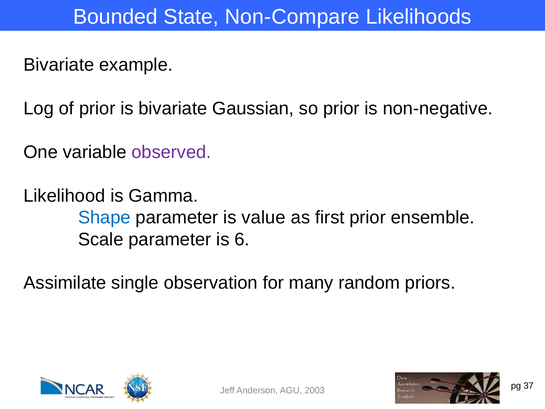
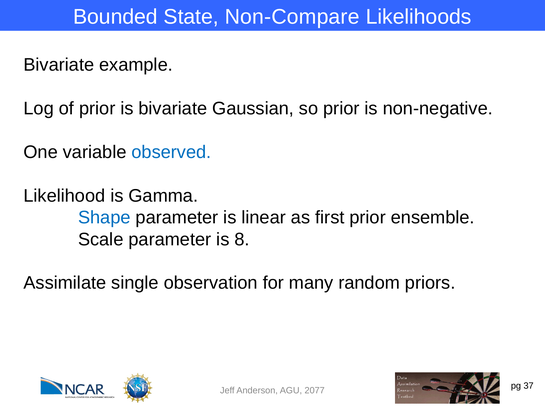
observed colour: purple -> blue (171, 152)
value: value -> linear (264, 217)
6: 6 -> 8 (242, 239)
2003: 2003 -> 2077 (315, 390)
